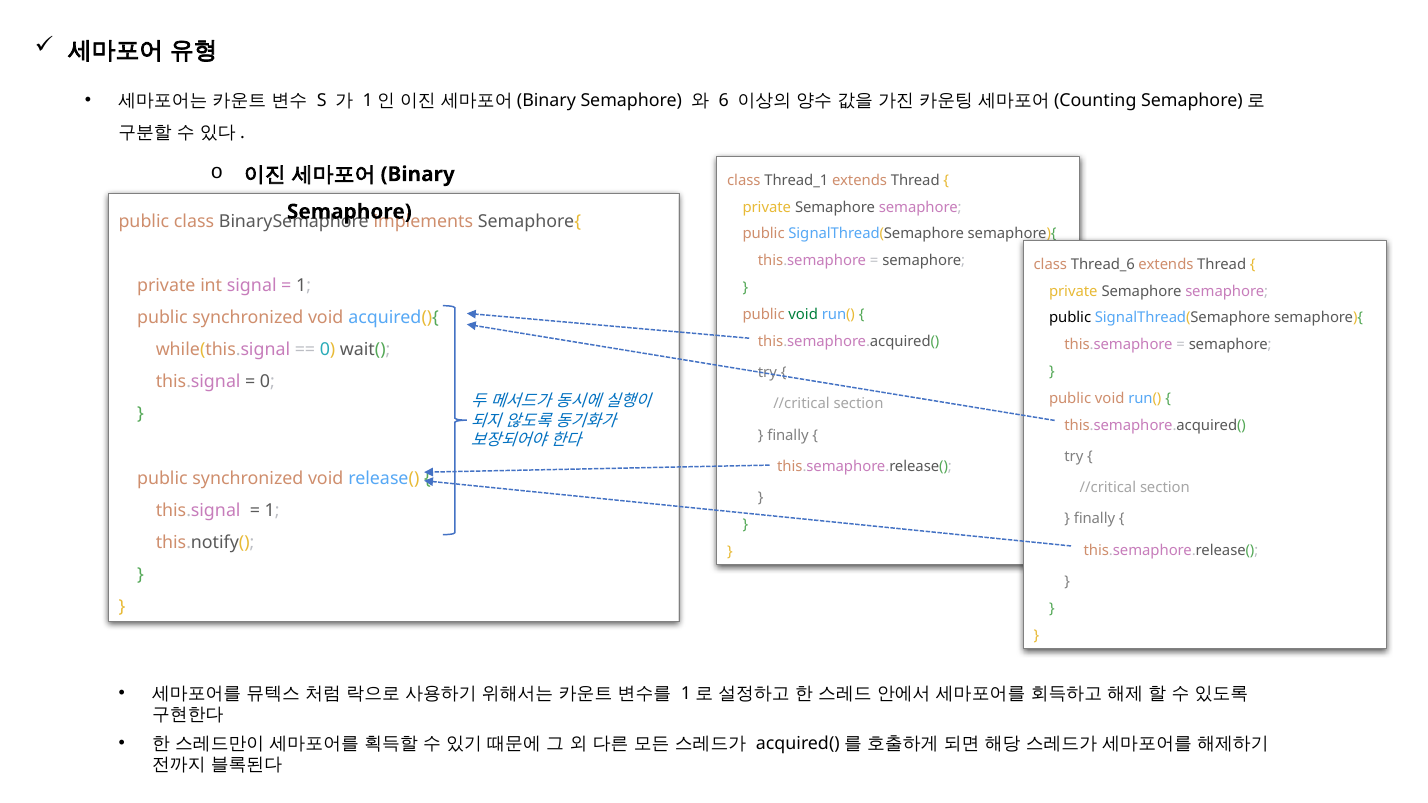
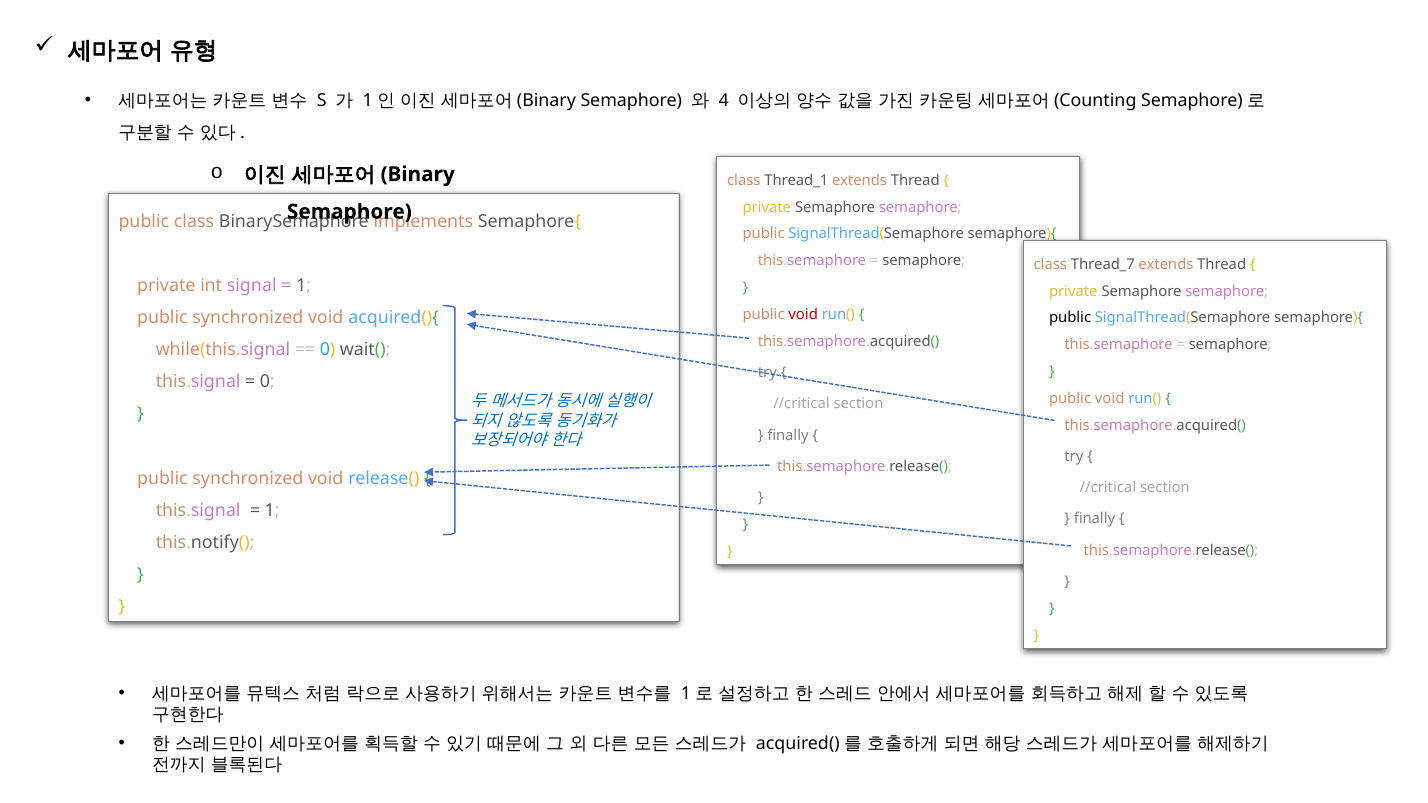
6: 6 -> 4 (724, 101)
Thread_6: Thread_6 -> Thread_7 (1103, 264)
void colour: green -> red (803, 315)
